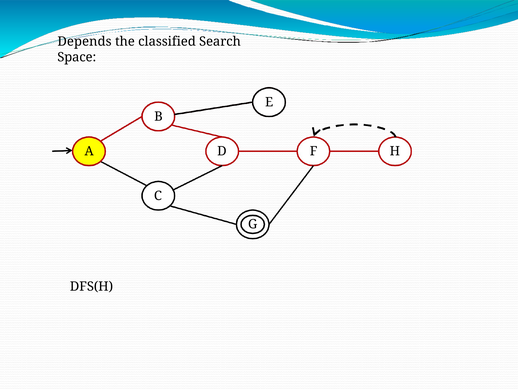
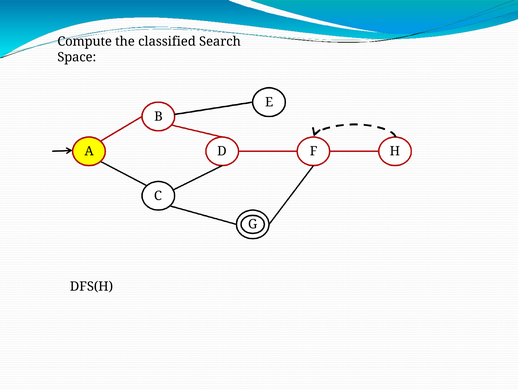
Depends: Depends -> Compute (85, 41)
